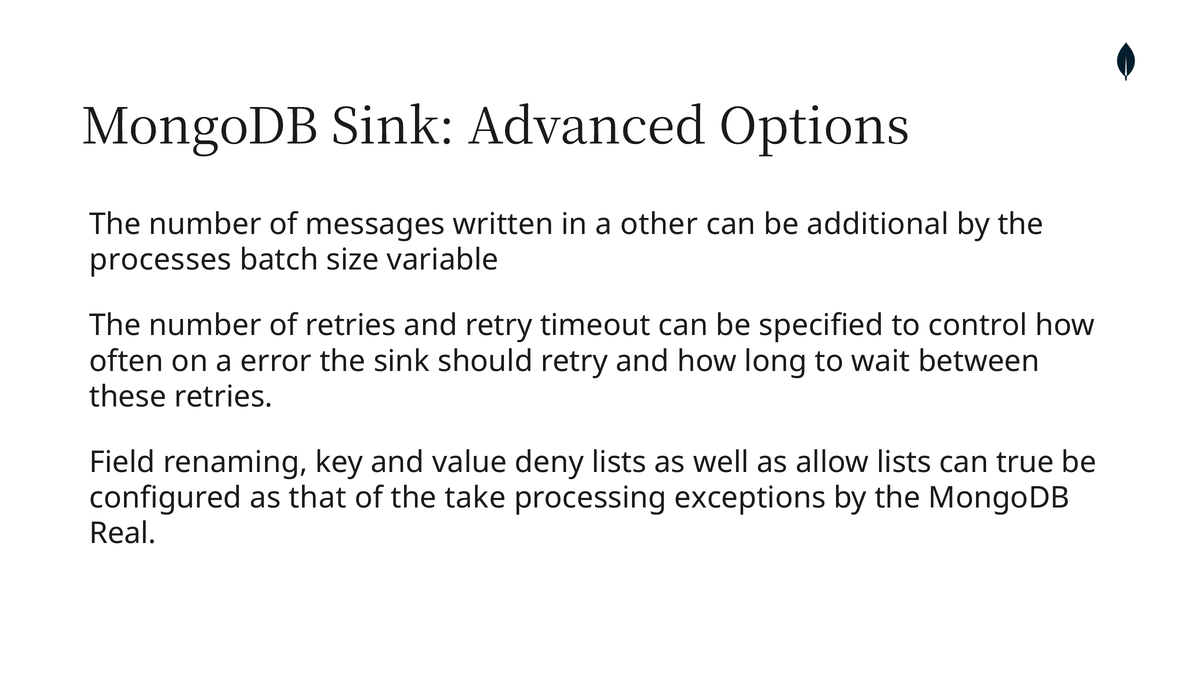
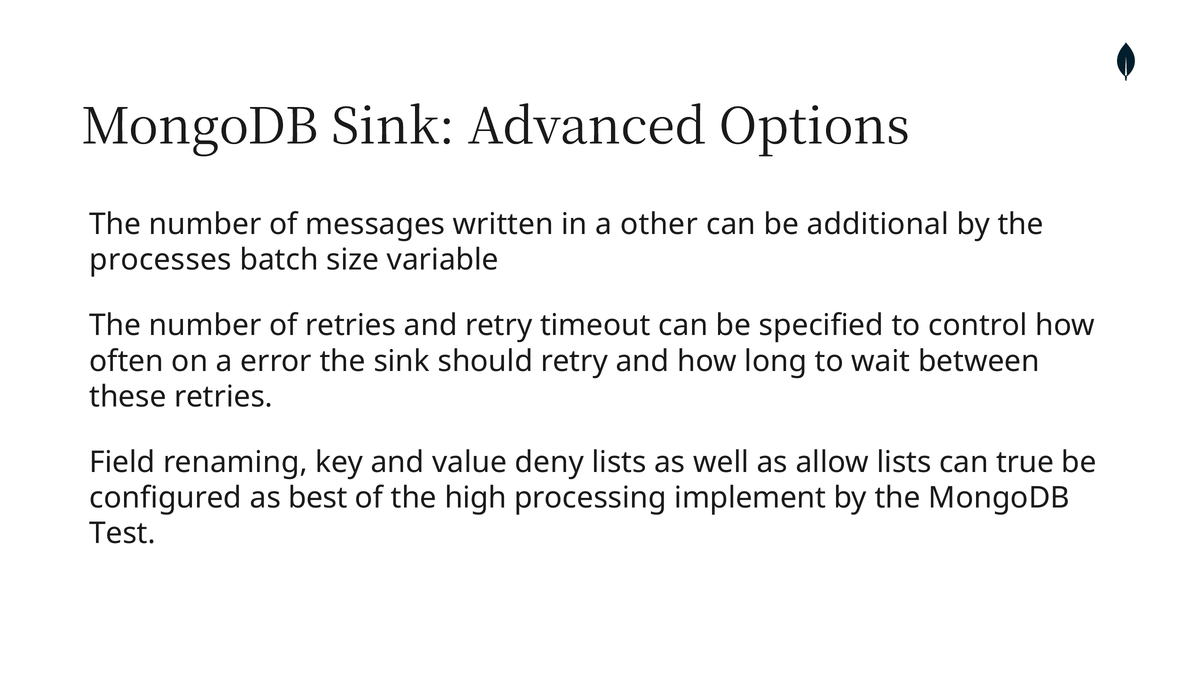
that: that -> best (318, 497)
take: take -> high (476, 497)
exceptions: exceptions -> implement (750, 497)
Real: Real -> Test (123, 533)
